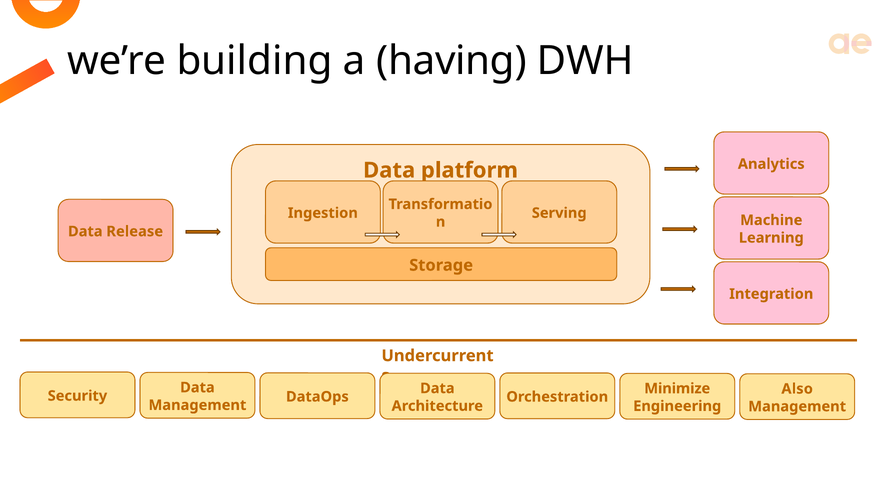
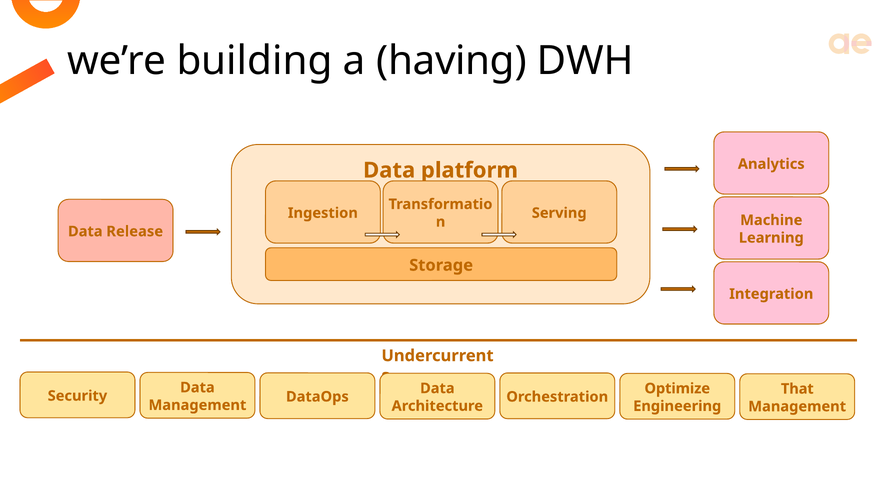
Minimize: Minimize -> Optimize (677, 389)
Also: Also -> That (797, 389)
